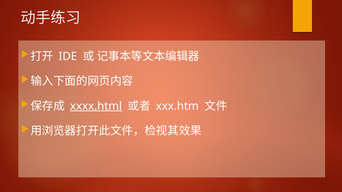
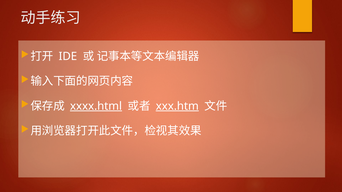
xxx.htm underline: none -> present (177, 106)
